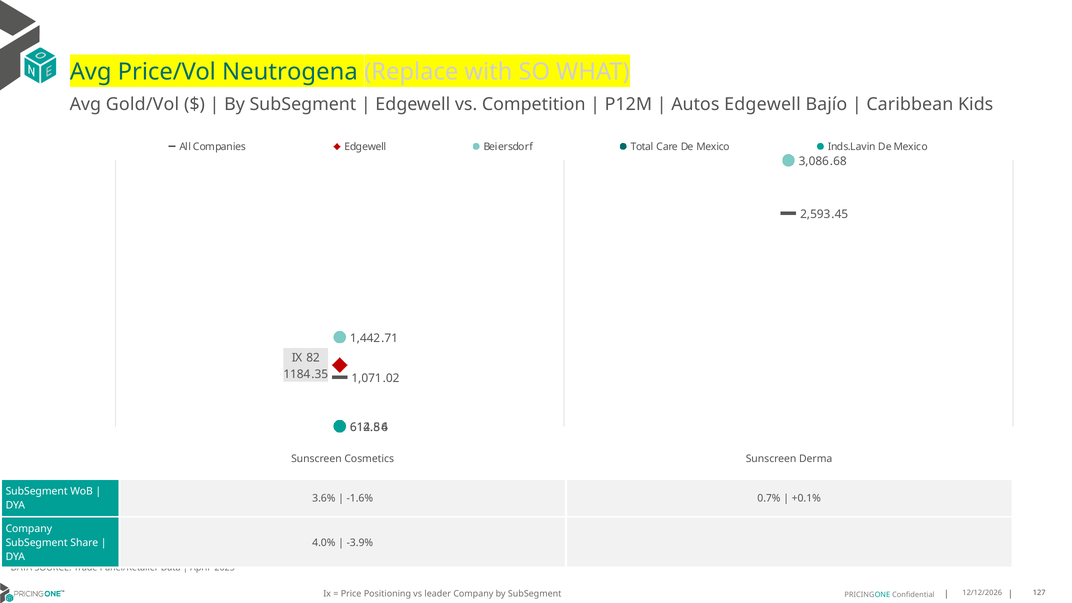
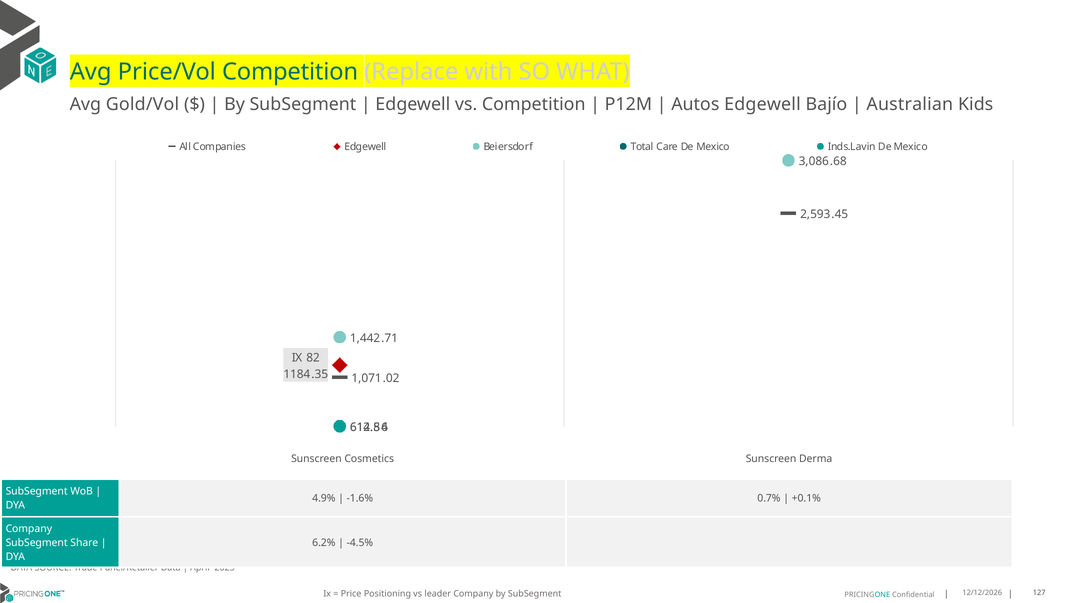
Price/Vol Neutrogena: Neutrogena -> Competition (290, 72)
Caribbean: Caribbean -> Australian (910, 105)
3.6%: 3.6% -> 4.9% (324, 498)
4.0%: 4.0% -> 6.2% (324, 543)
-3.9%: -3.9% -> -4.5% (360, 543)
